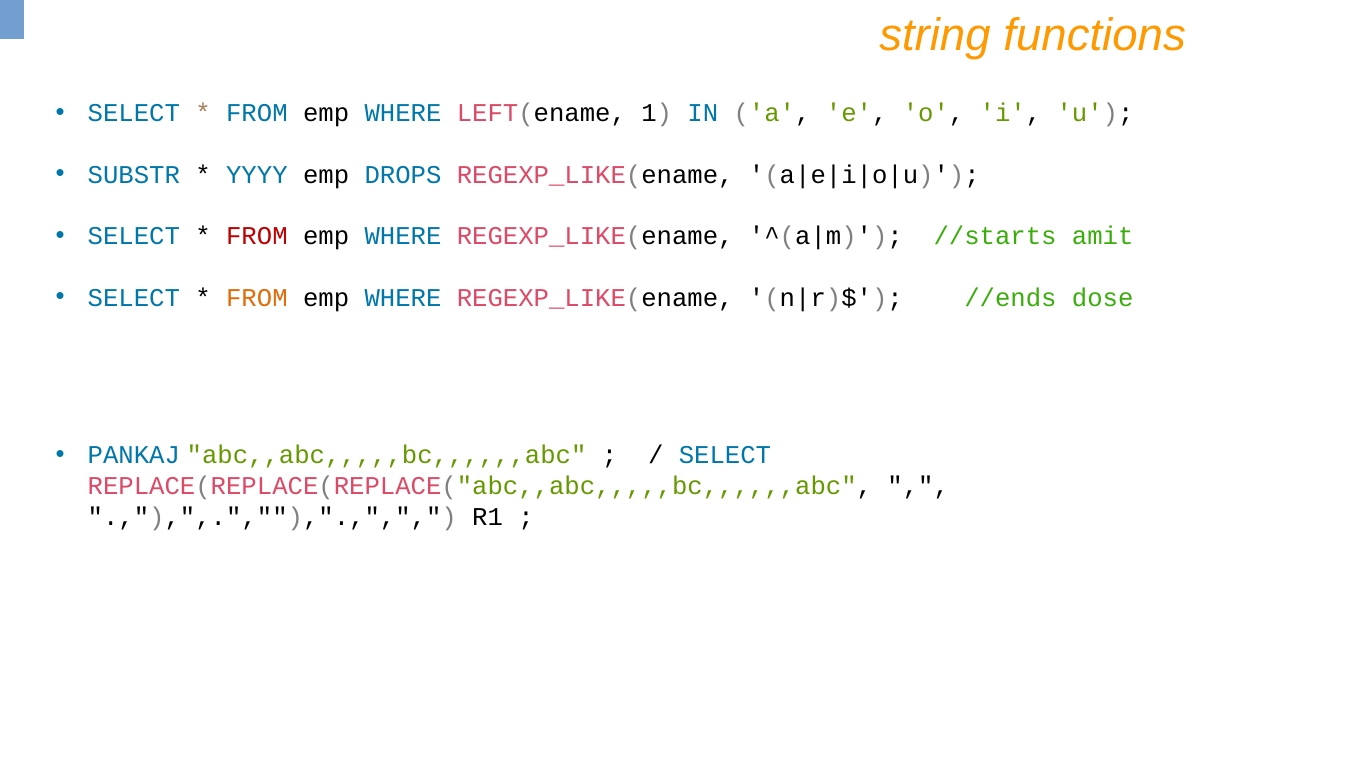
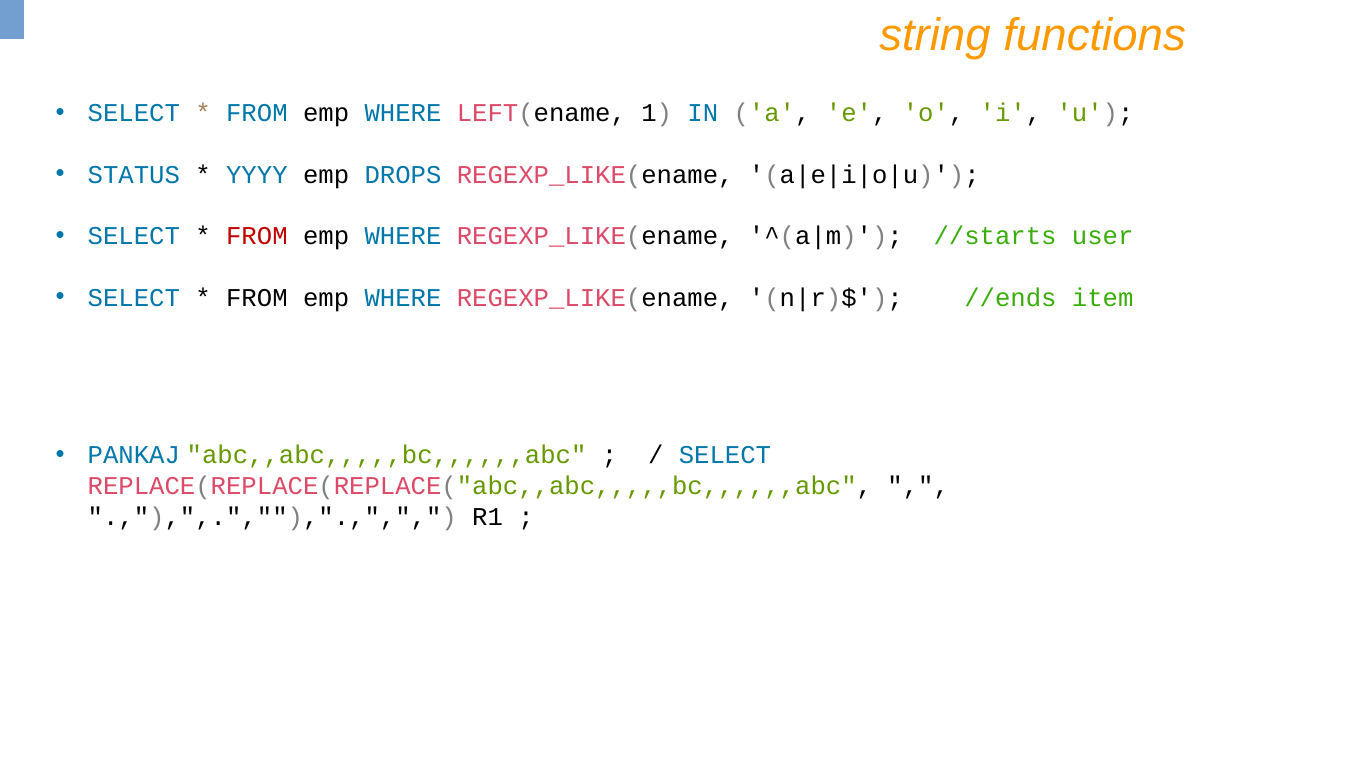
SUBSTR: SUBSTR -> STATUS (134, 175)
amit: amit -> user (1103, 236)
FROM colour: orange -> black (257, 298)
dose: dose -> item (1103, 298)
